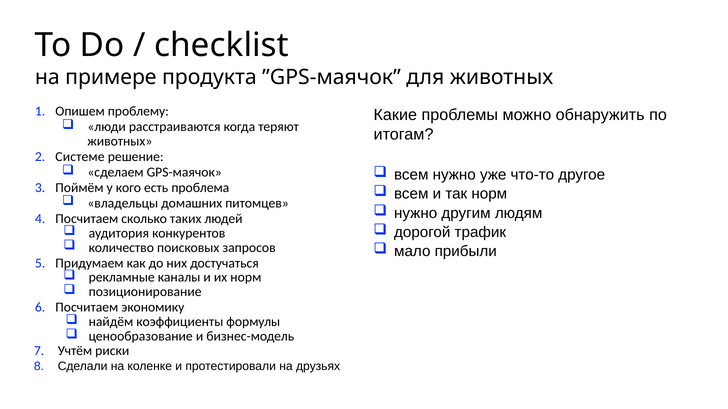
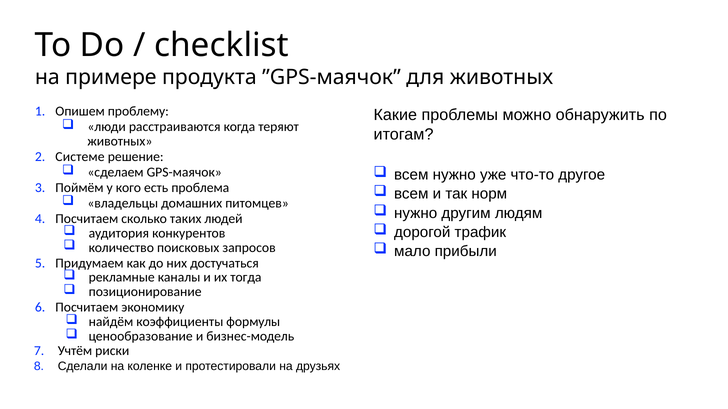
их норм: норм -> тогда (246, 278)
